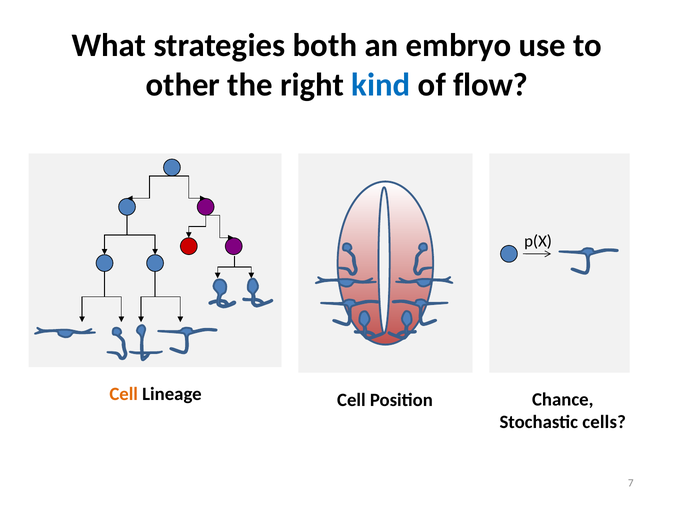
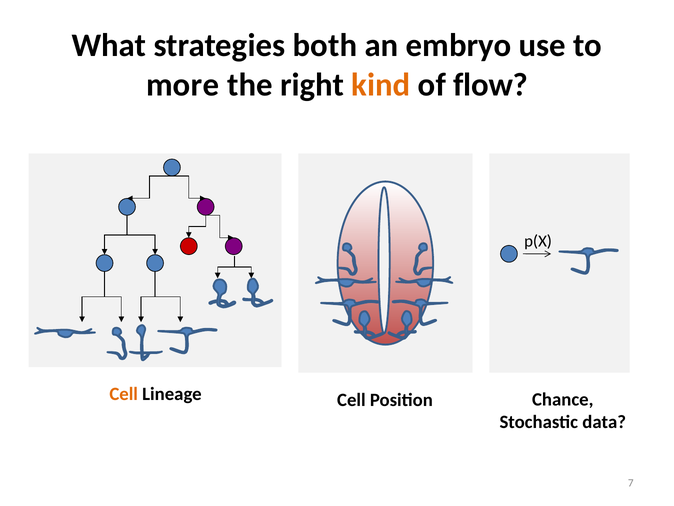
other: other -> more (183, 85)
kind colour: blue -> orange (381, 85)
cells: cells -> data (604, 422)
